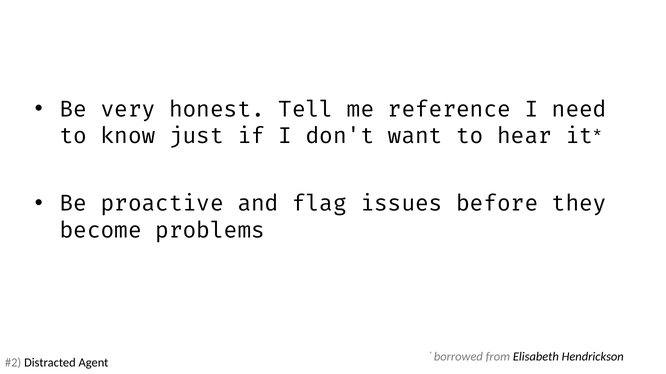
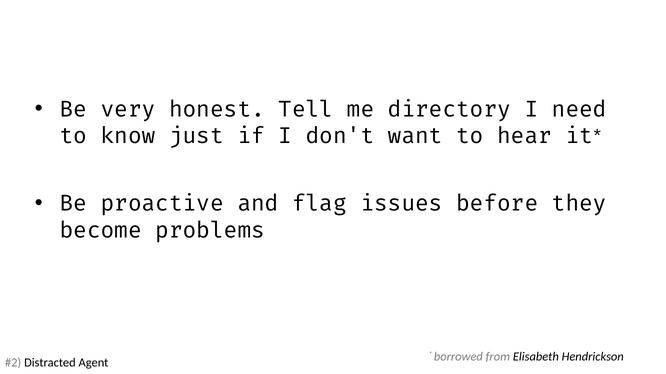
reference: reference -> directory (449, 109)
